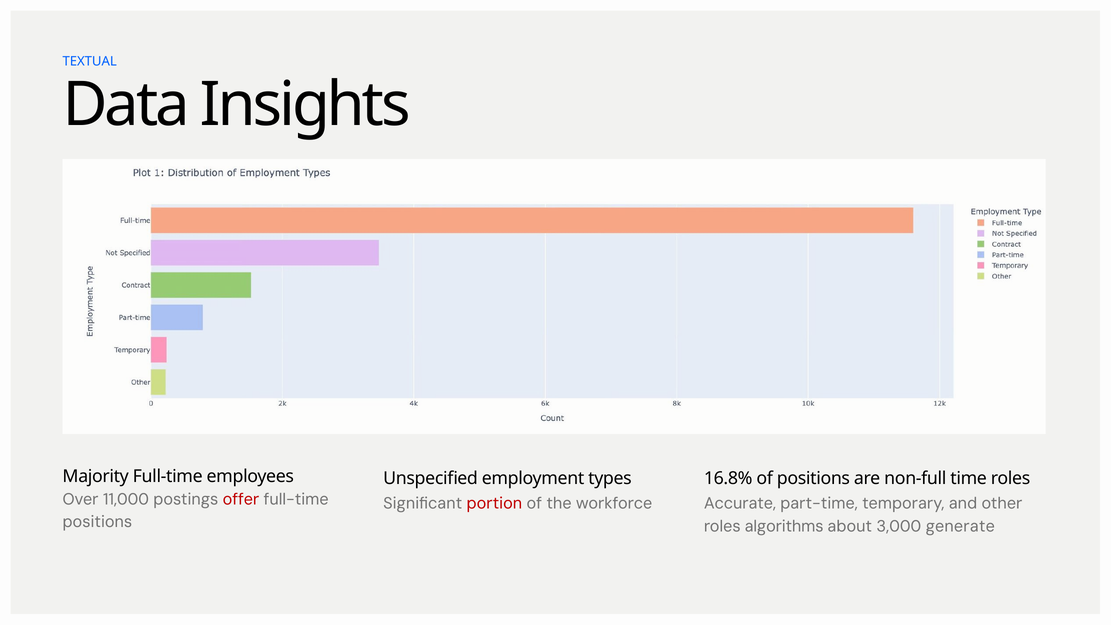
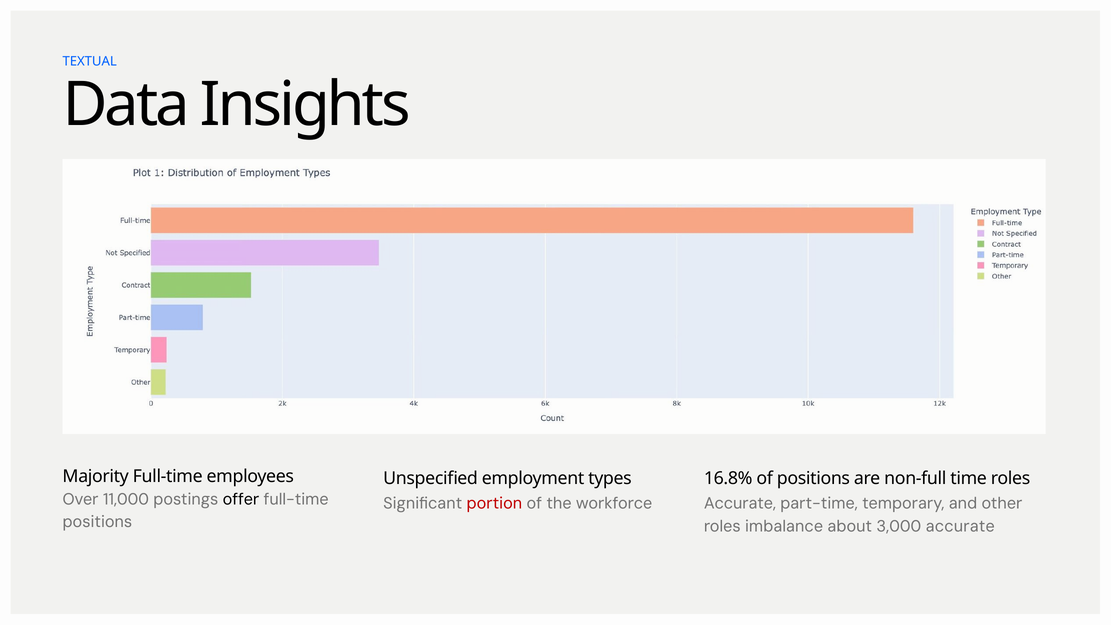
offer colour: red -> black (241, 499)
algorithms: algorithms -> imbalance (784, 526)
3,000 generate: generate -> accurate (960, 526)
